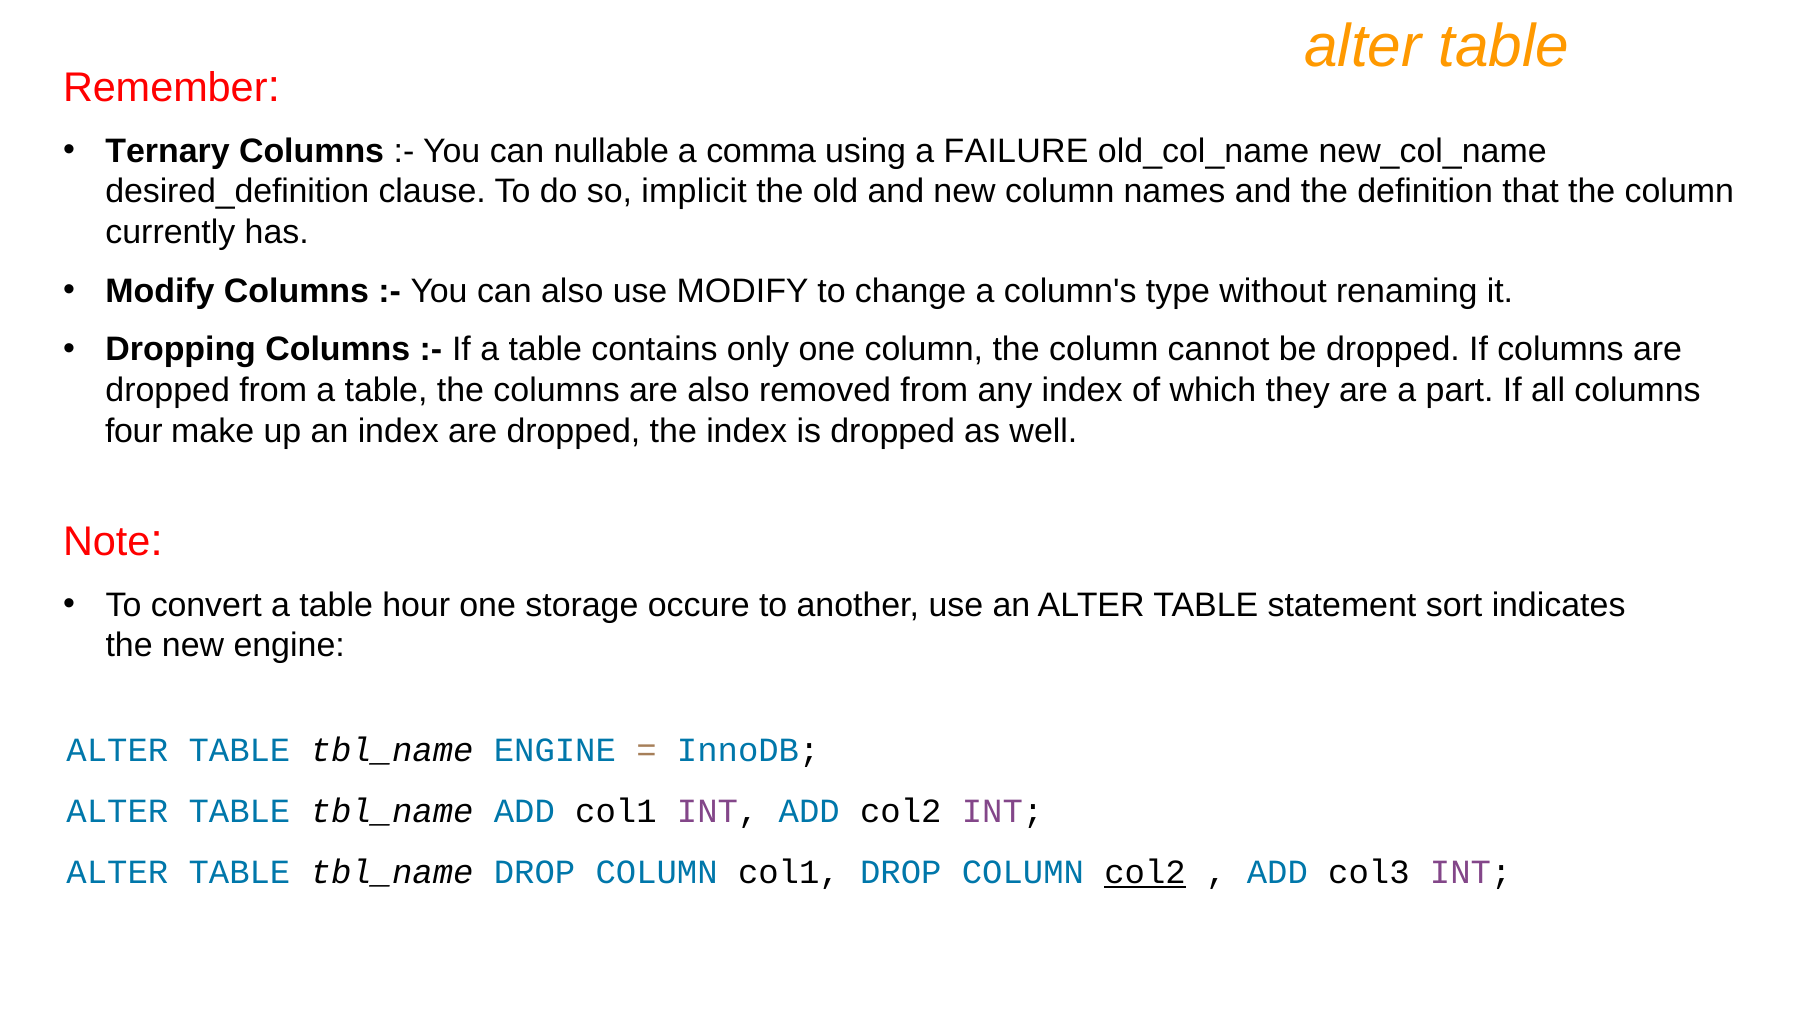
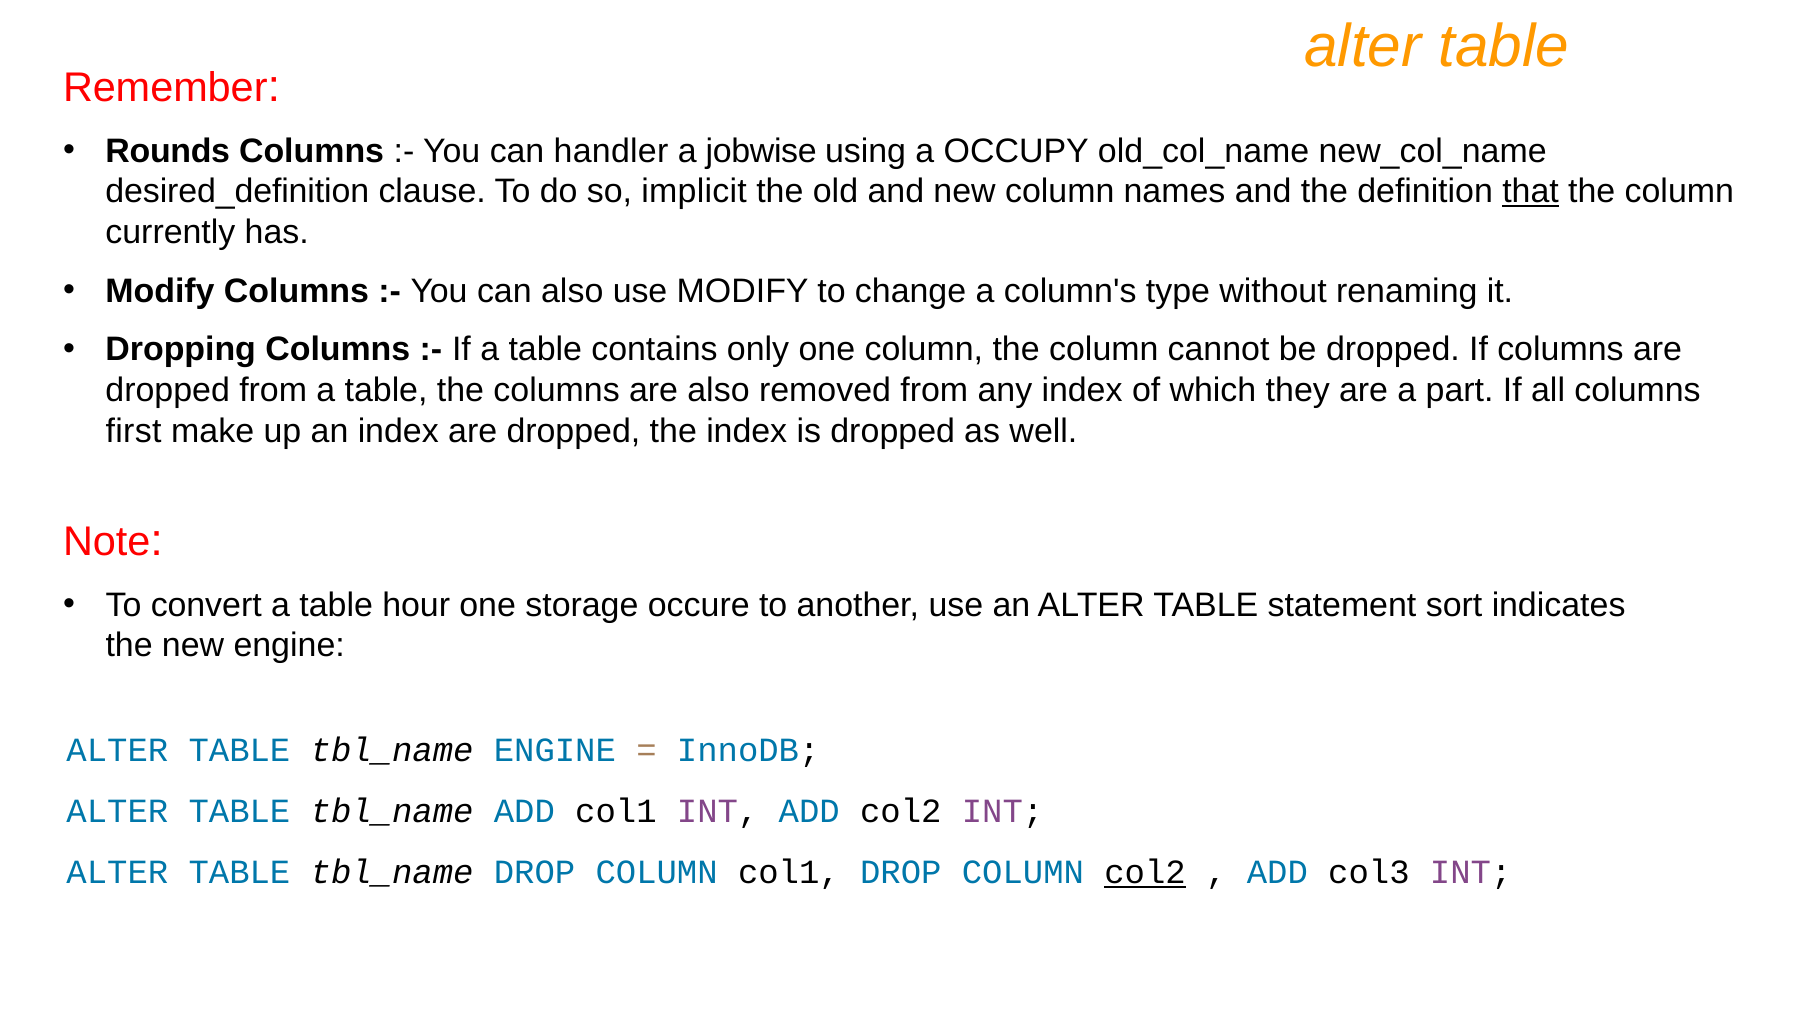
Ternary: Ternary -> Rounds (168, 151)
nullable: nullable -> handler (611, 151)
comma: comma -> jobwise (761, 151)
FAILURE: FAILURE -> OCCUPY (1016, 151)
that underline: none -> present (1531, 192)
four: four -> first (134, 431)
